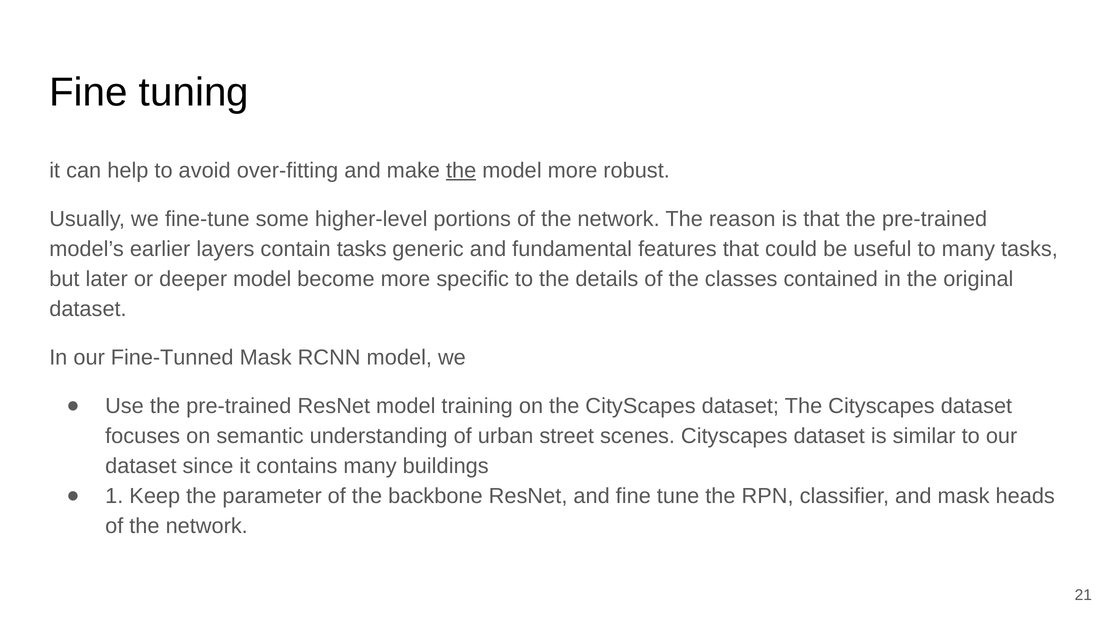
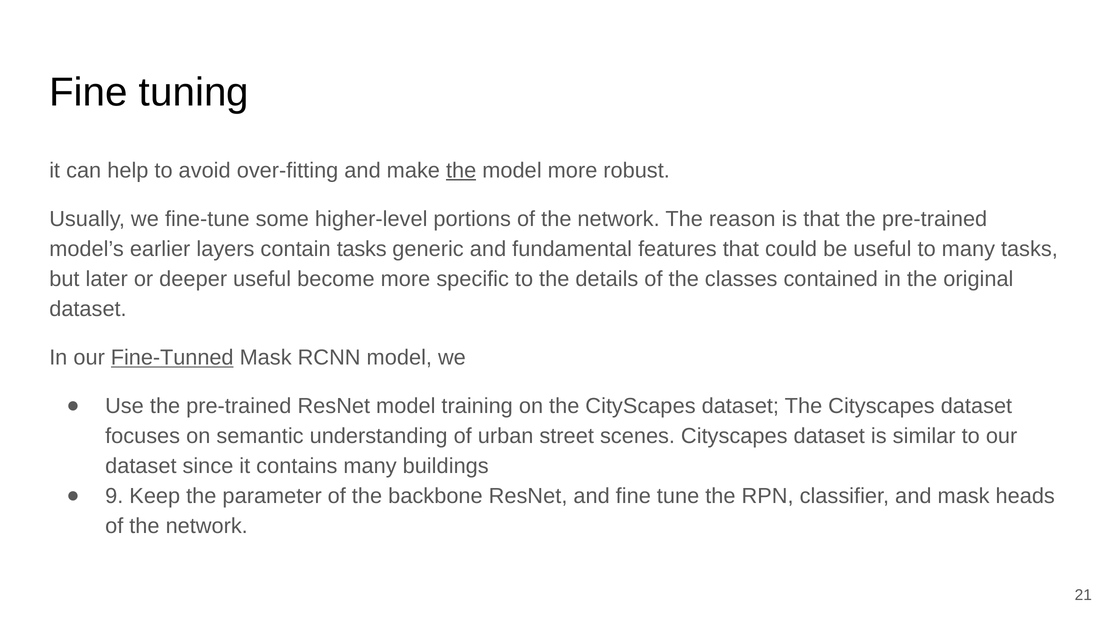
deeper model: model -> useful (262, 279)
Fine-Tunned underline: none -> present (172, 358)
1: 1 -> 9 (114, 496)
